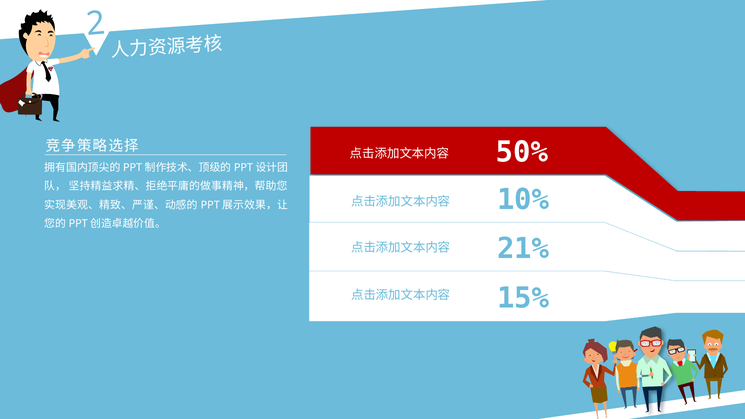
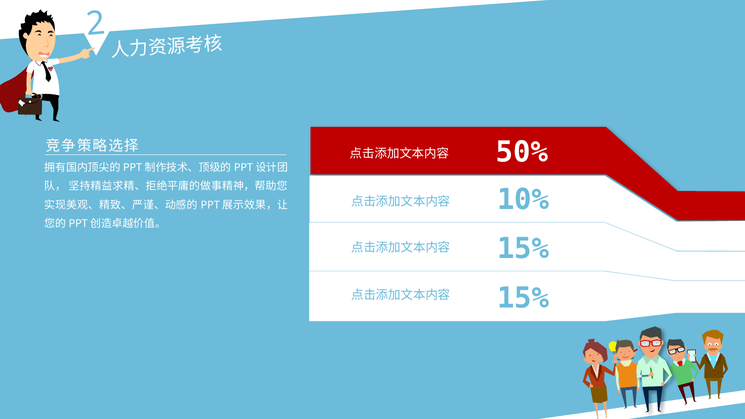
21%: 21% -> 15% (523, 249)
